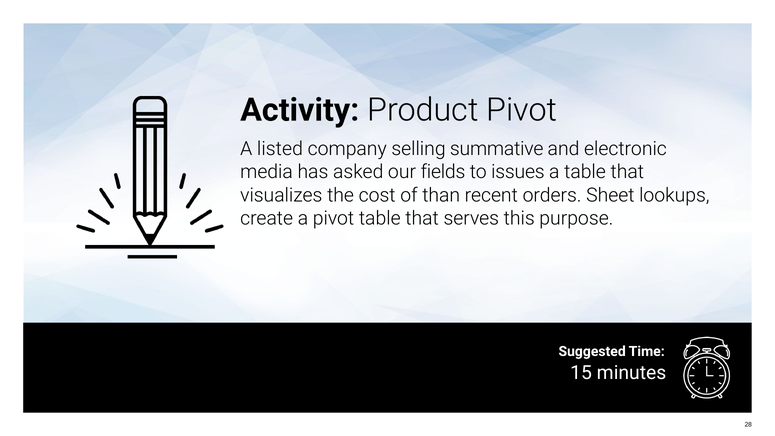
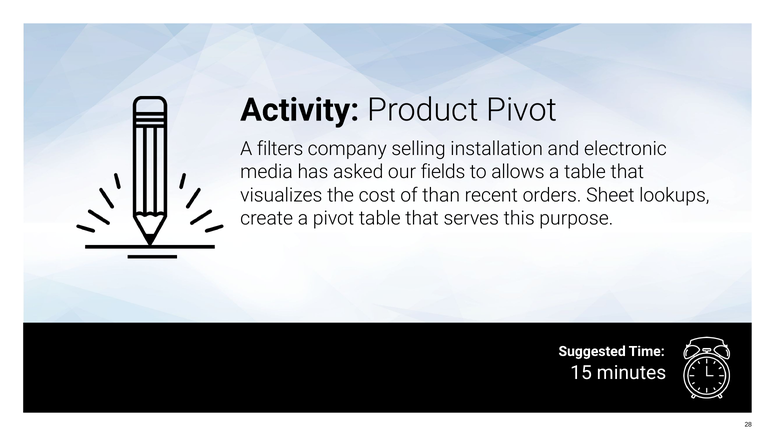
listed: listed -> filters (280, 149)
summative: summative -> installation (497, 149)
issues: issues -> allows (518, 172)
